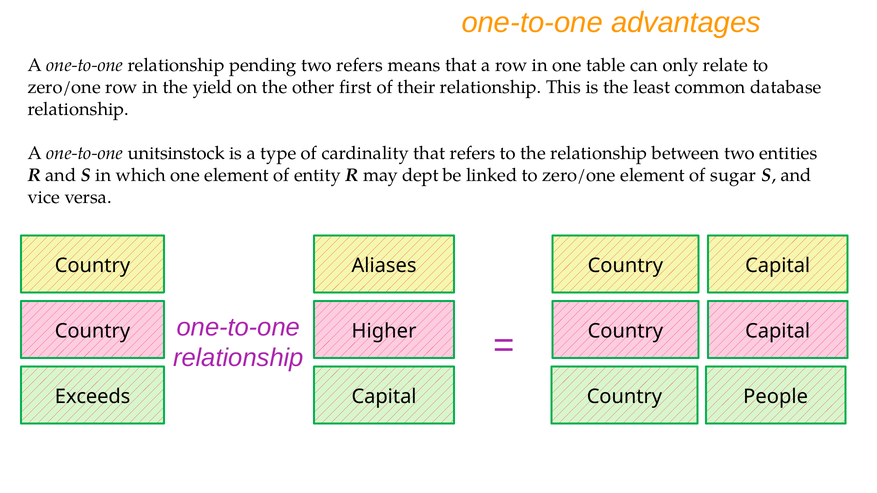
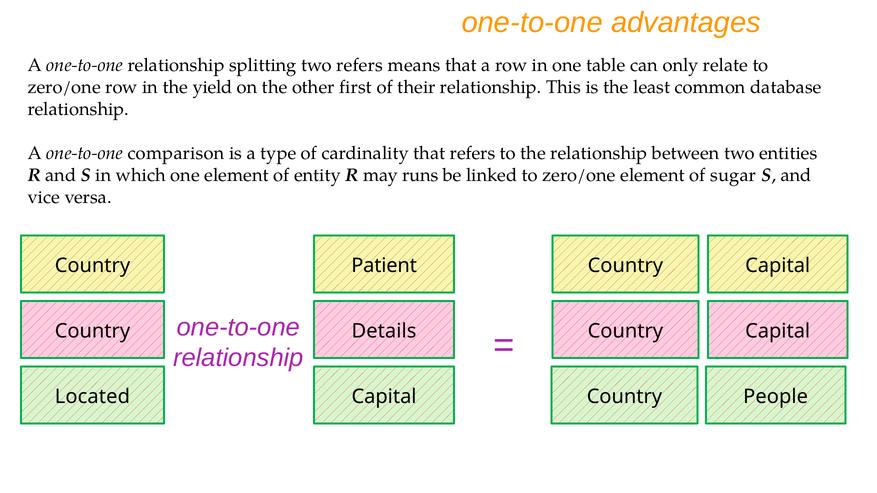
pending: pending -> splitting (263, 65)
unitsinstock: unitsinstock -> comparison (176, 153)
dept: dept -> runs (420, 175)
Aliases: Aliases -> Patient (384, 266)
Higher: Higher -> Details (384, 331)
Exceeds: Exceeds -> Located (92, 397)
